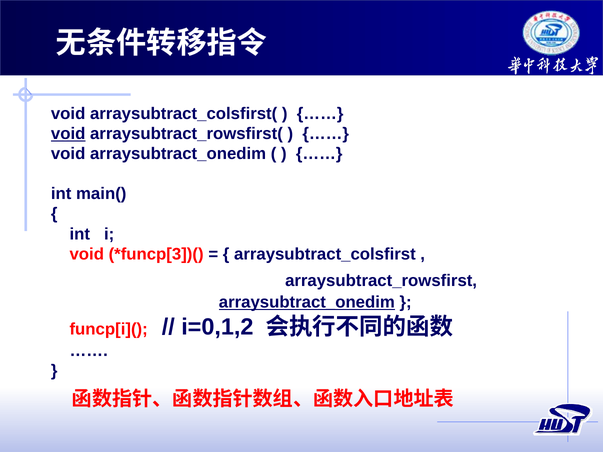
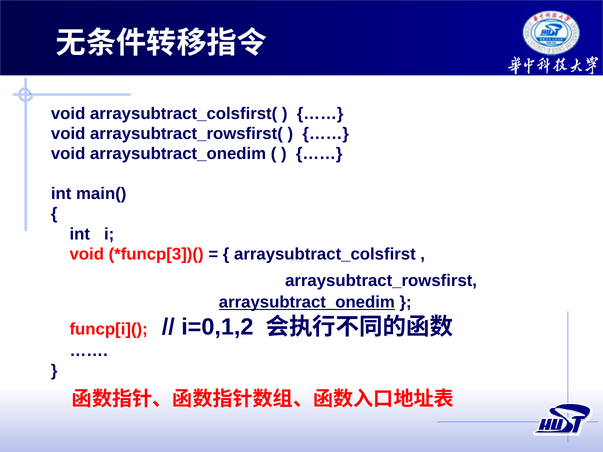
void underline: present -> none (68, 134)
